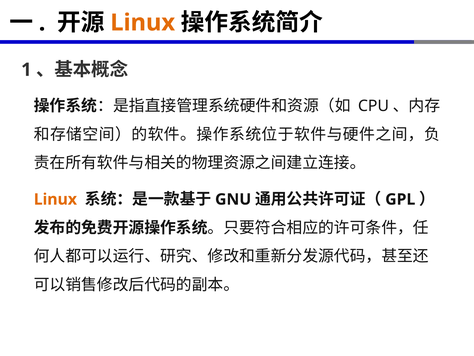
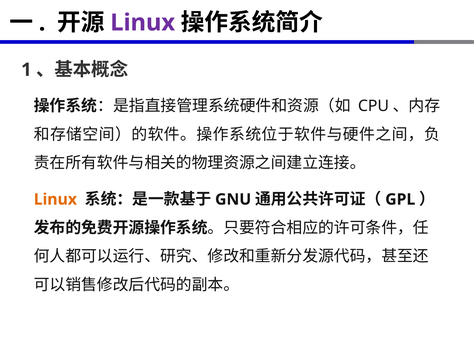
Linux colour: orange -> purple (143, 23)
